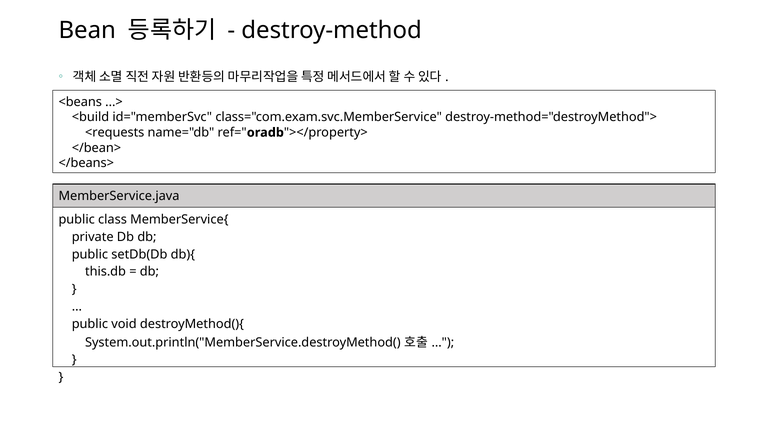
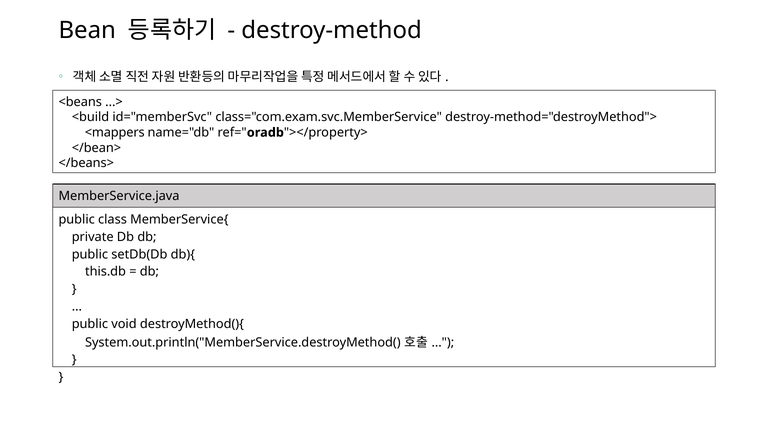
<requests: <requests -> <mappers (115, 133)
